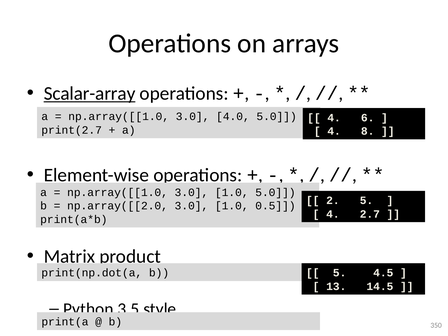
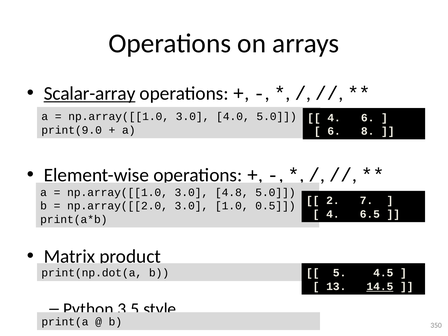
print(2.7: print(2.7 -> print(9.0 (72, 130)
4: 4 -> 6 (334, 131)
np.array([[1.0 3.0 1.0: 1.0 -> 4.8 (232, 192)
2 5: 5 -> 7 (366, 201)
2.7: 2.7 -> 6.5 (370, 214)
14.5 underline: none -> present (380, 286)
